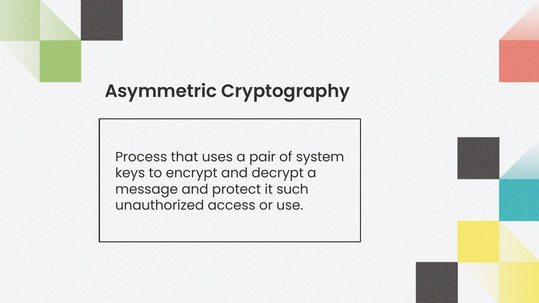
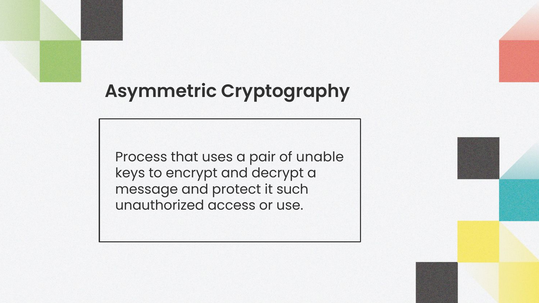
system: system -> unable (320, 157)
